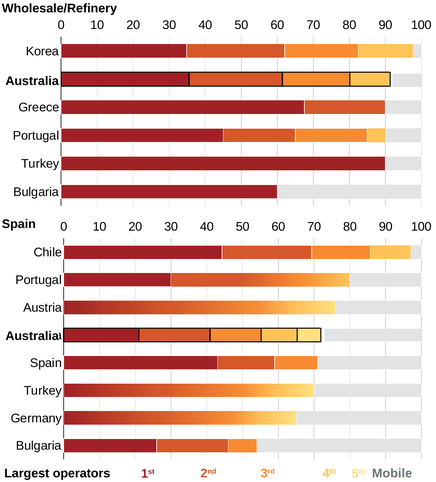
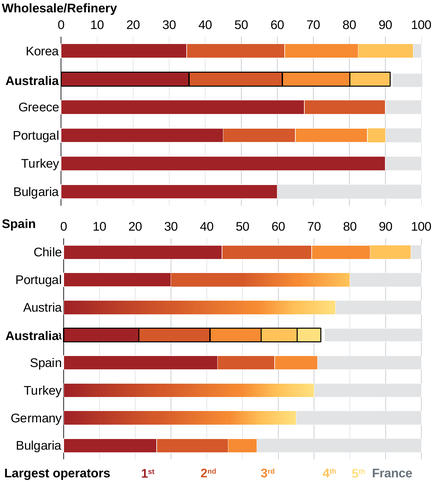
Mobile: Mobile -> France (392, 474)
